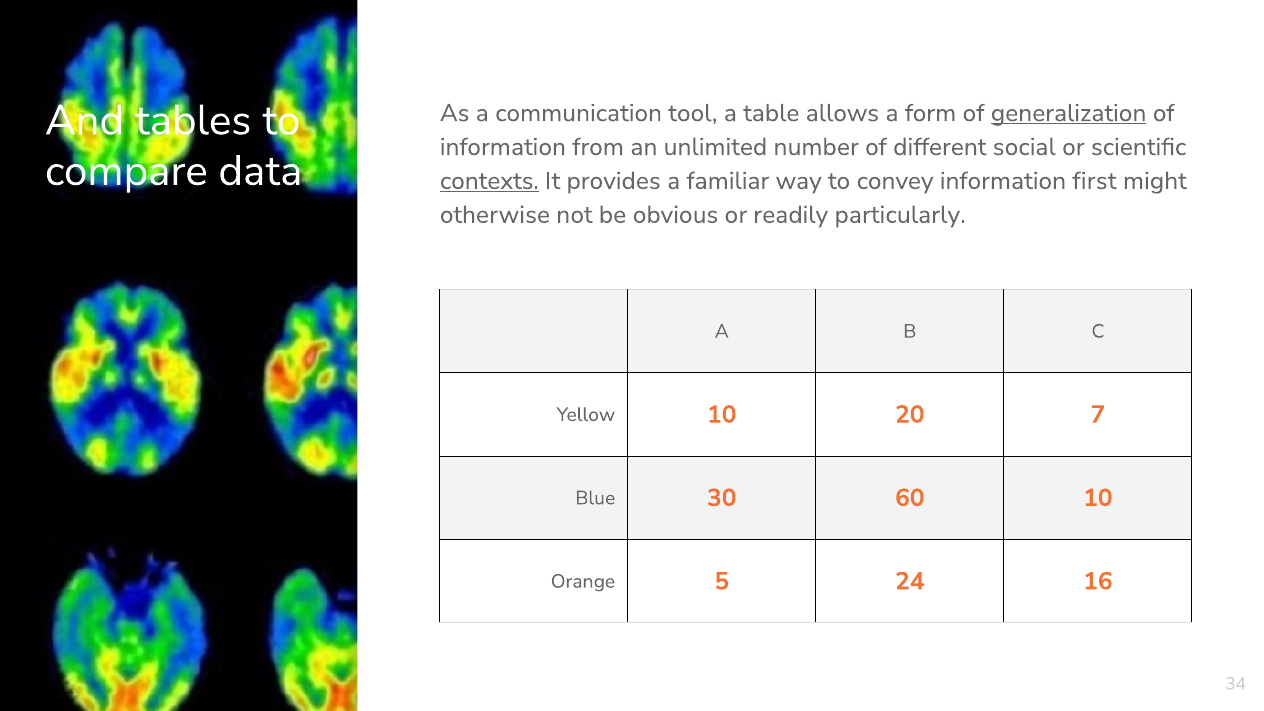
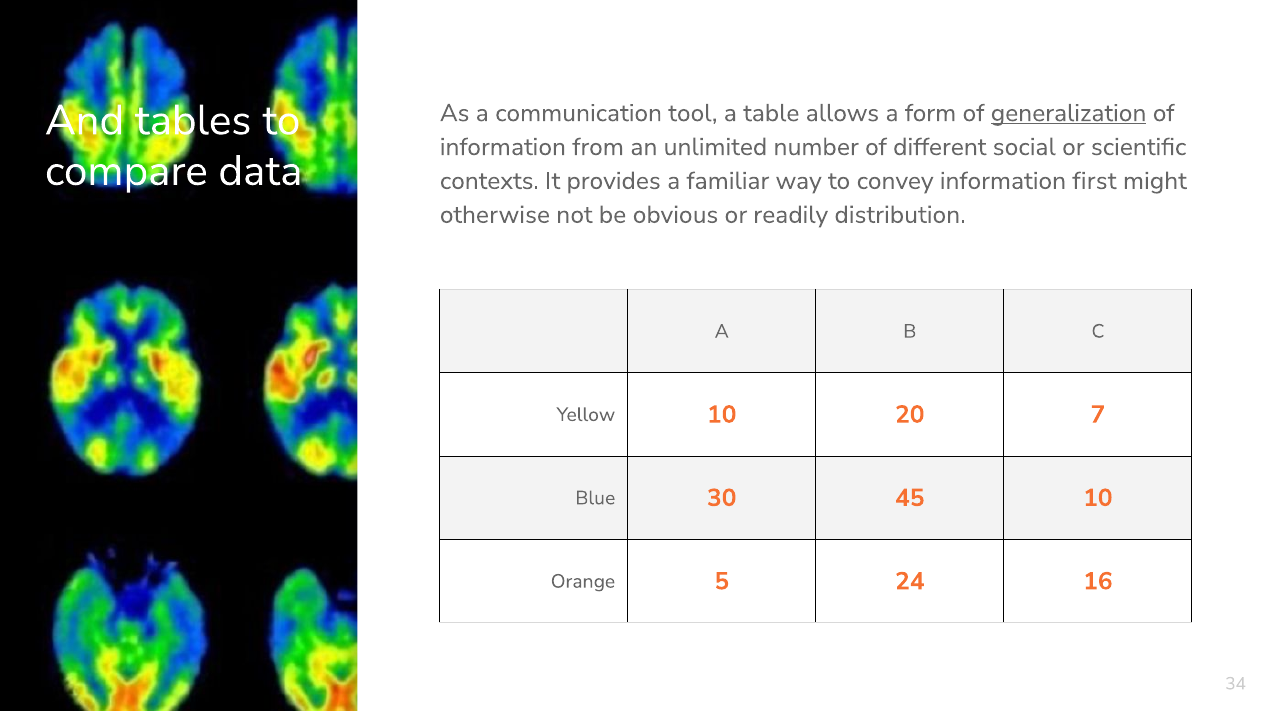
contexts underline: present -> none (489, 181)
particularly: particularly -> distribution (900, 215)
60: 60 -> 45 (910, 498)
